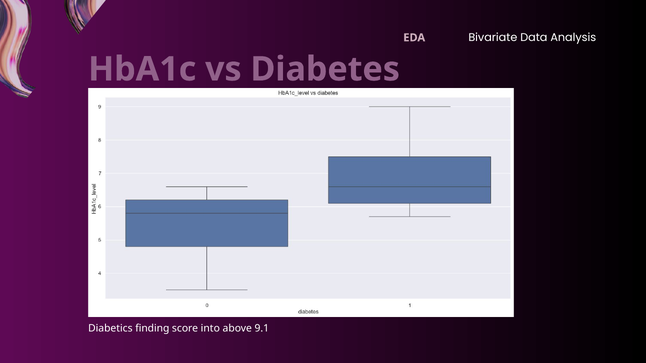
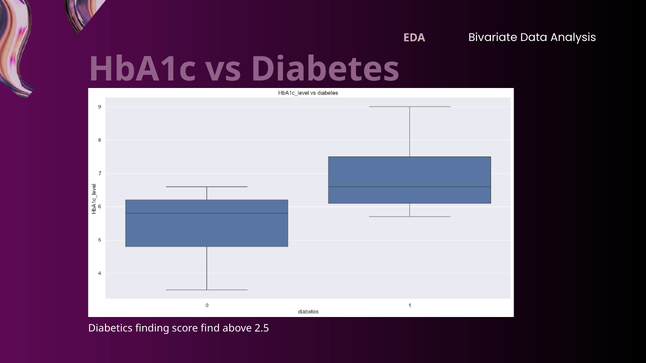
into: into -> find (210, 329)
9.1: 9.1 -> 2.5 (262, 329)
